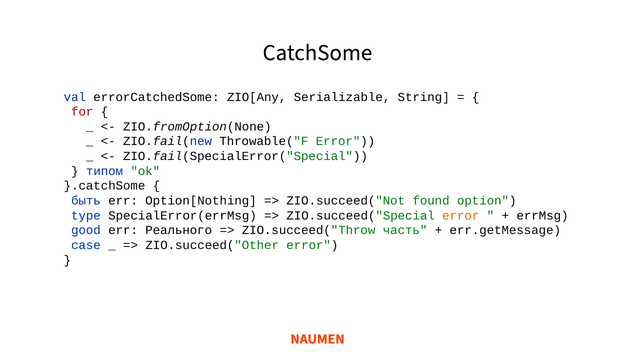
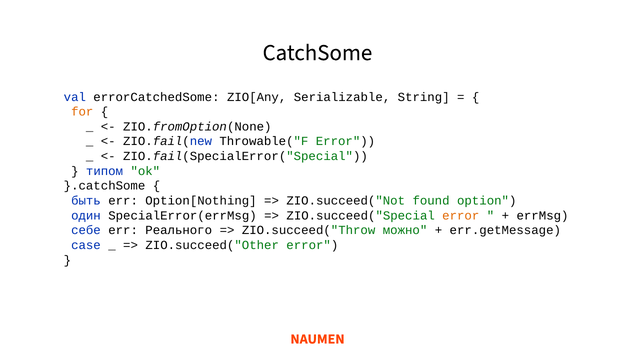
for colour: red -> orange (82, 112)
type: type -> один (86, 216)
good: good -> себе (86, 230)
часть: часть -> можно (405, 230)
